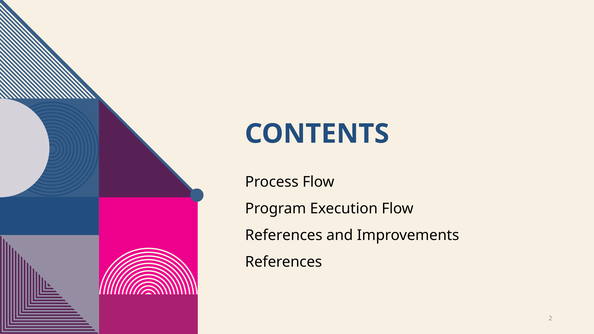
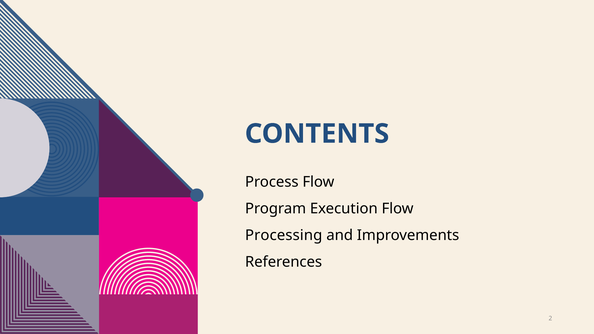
References: References -> Processing (284, 235)
